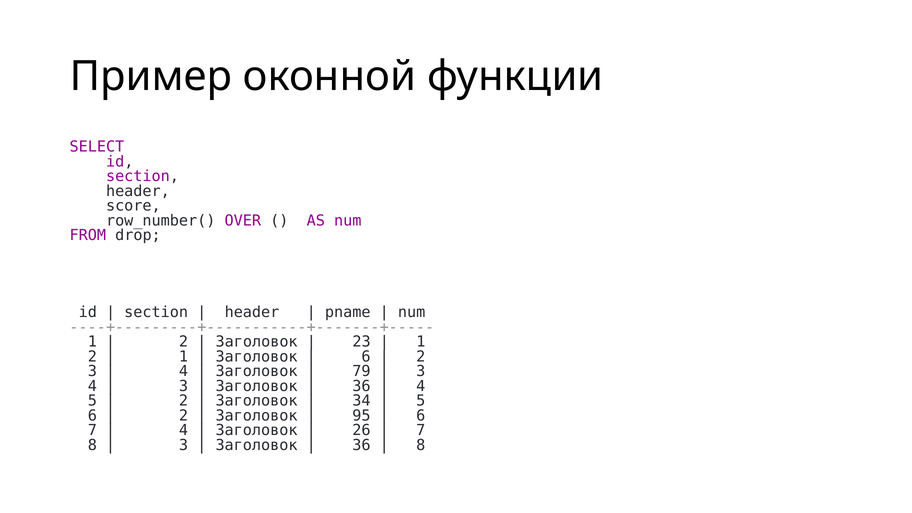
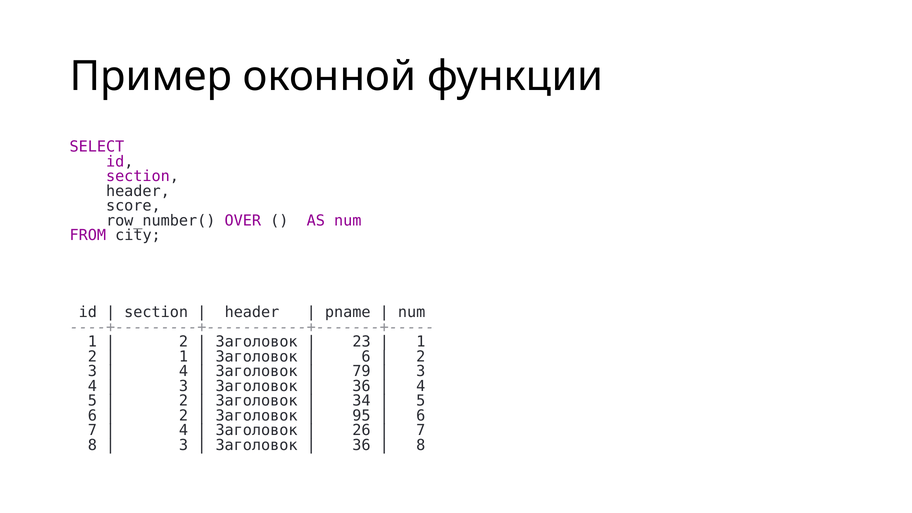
drop: drop -> city (138, 235)
